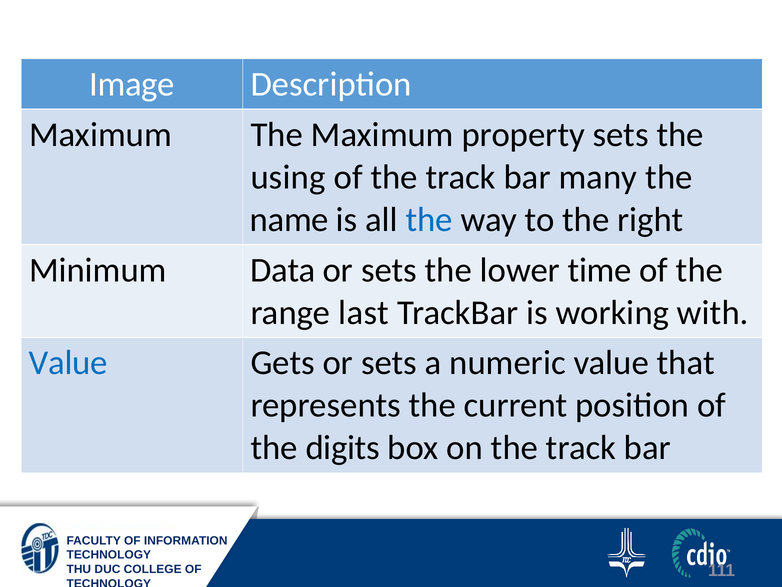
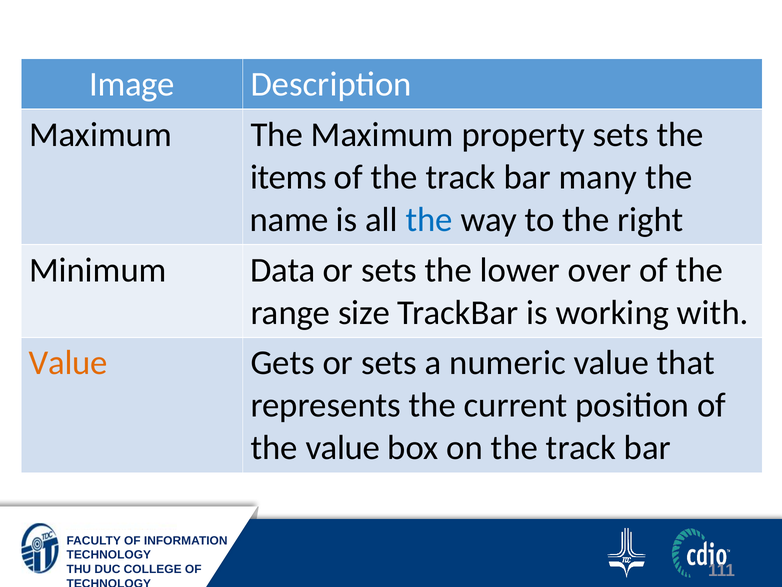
using: using -> items (288, 177)
time: time -> over (600, 270)
last: last -> size (364, 312)
Value colour: blue -> orange (68, 363)
the digits: digits -> value (343, 448)
